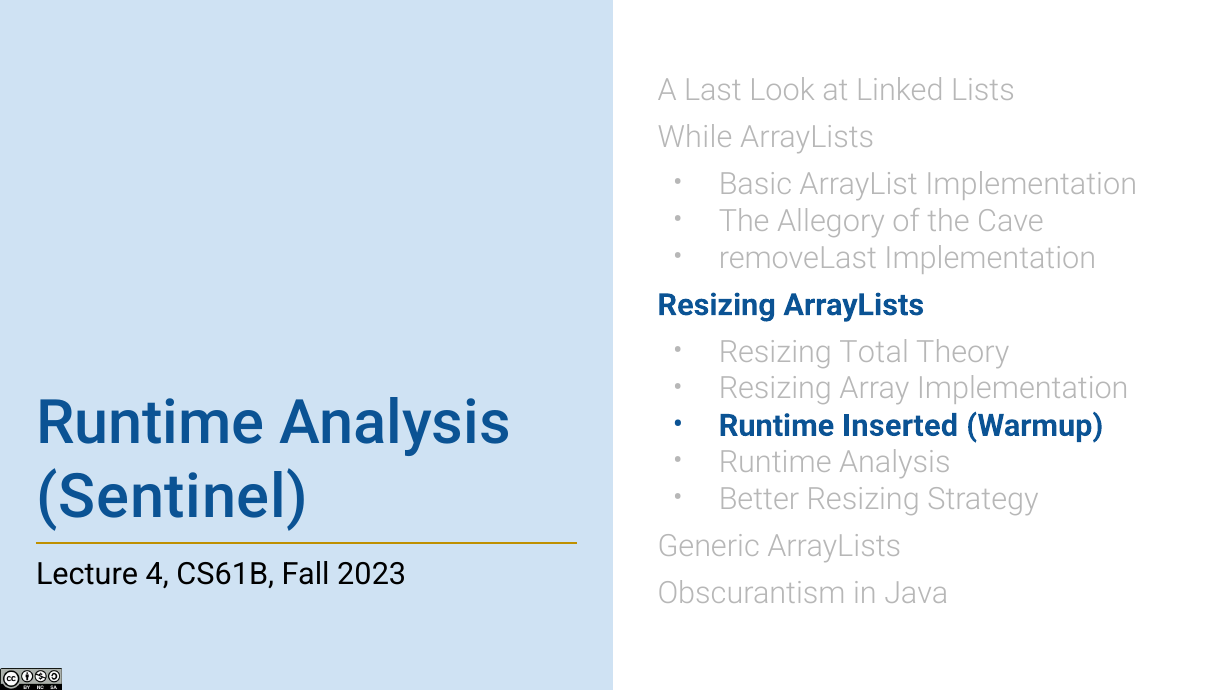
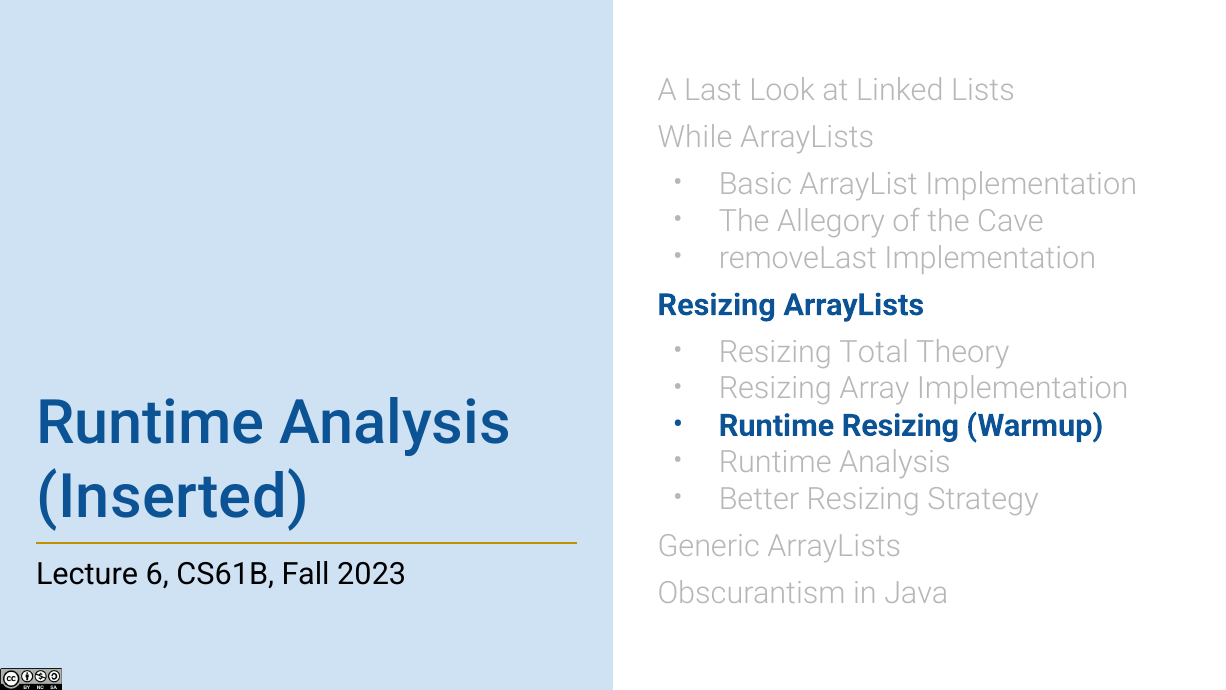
Runtime Inserted: Inserted -> Resizing (900, 425)
Sentinel: Sentinel -> Inserted (173, 497)
4: 4 -> 6 (157, 574)
